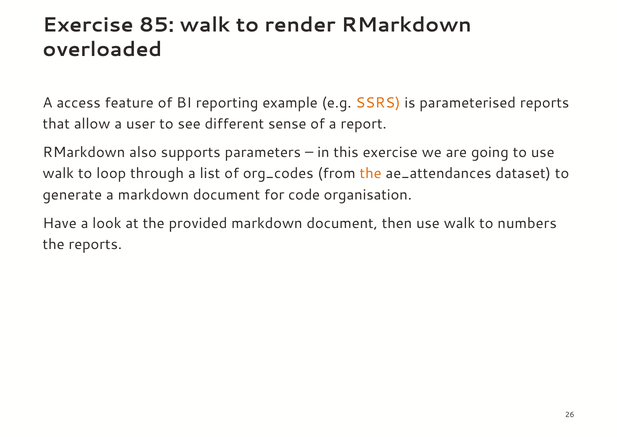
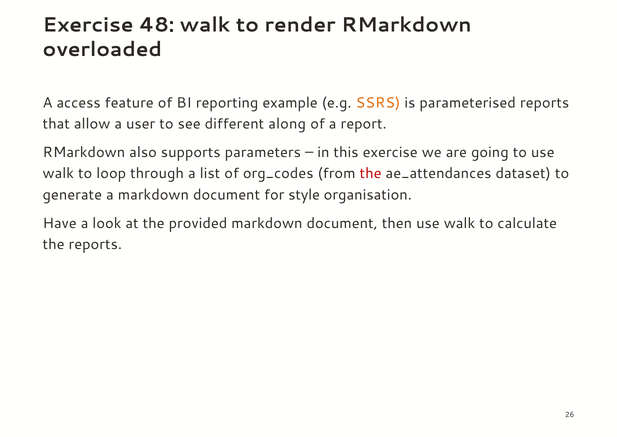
85: 85 -> 48 (157, 25)
sense: sense -> along (287, 124)
the colour: orange -> red (371, 173)
code: code -> style (304, 194)
numbers: numbers -> calculate (527, 223)
